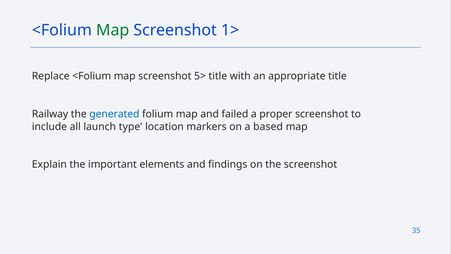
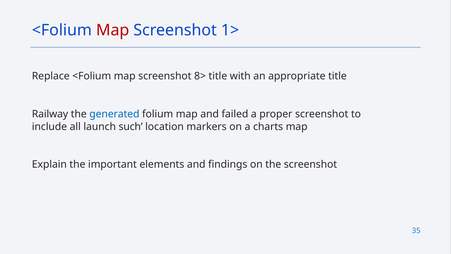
Map colour: green -> red (113, 30)
5>: 5> -> 8> (200, 76)
type: type -> such (131, 126)
based: based -> charts (268, 126)
